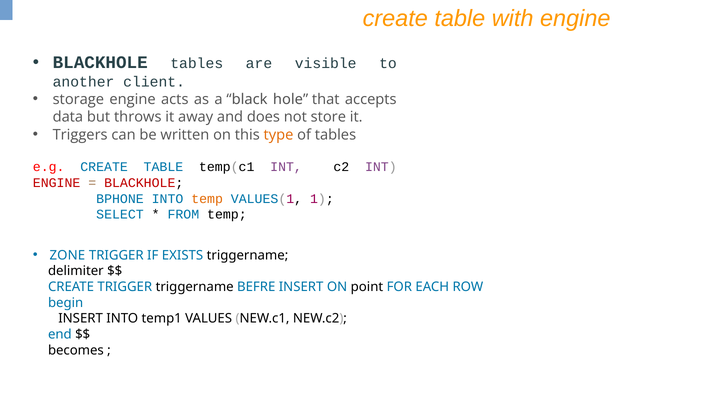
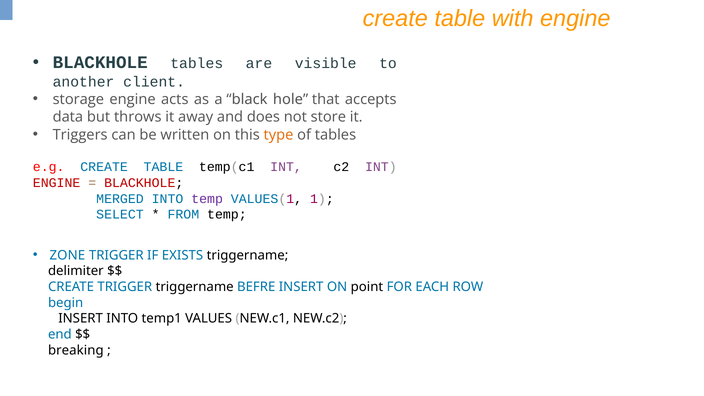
BPHONE: BPHONE -> MERGED (120, 199)
temp colour: orange -> purple (207, 199)
becomes: becomes -> breaking (76, 350)
